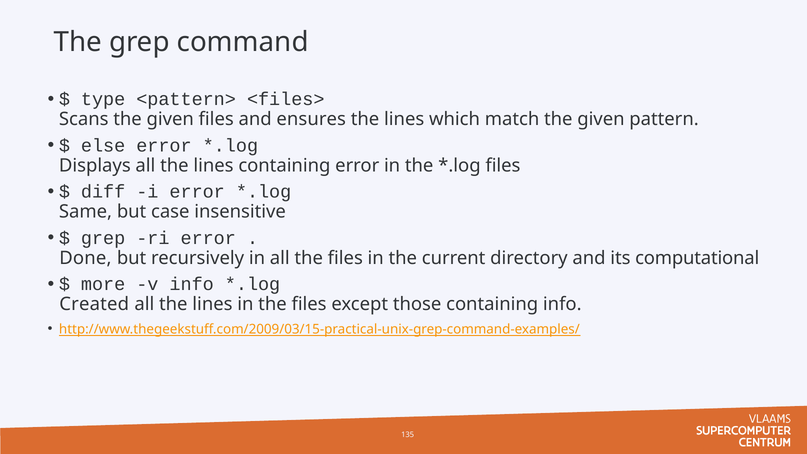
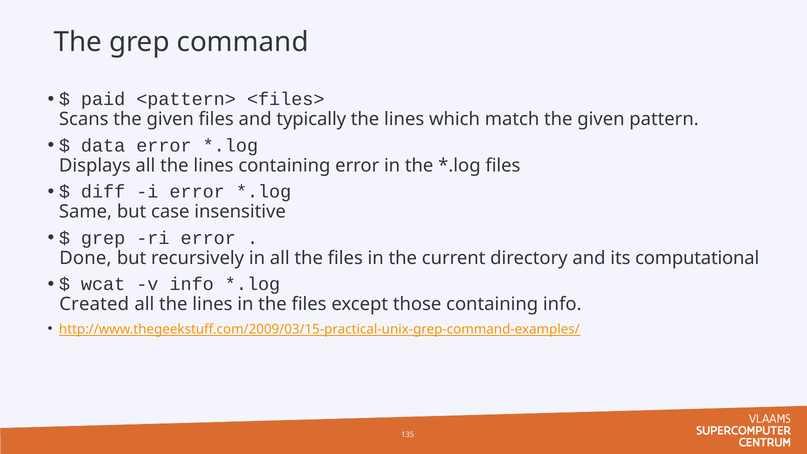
type: type -> paid (103, 99)
ensures: ensures -> typically (311, 119)
else: else -> data (103, 145)
more: more -> wcat (103, 284)
